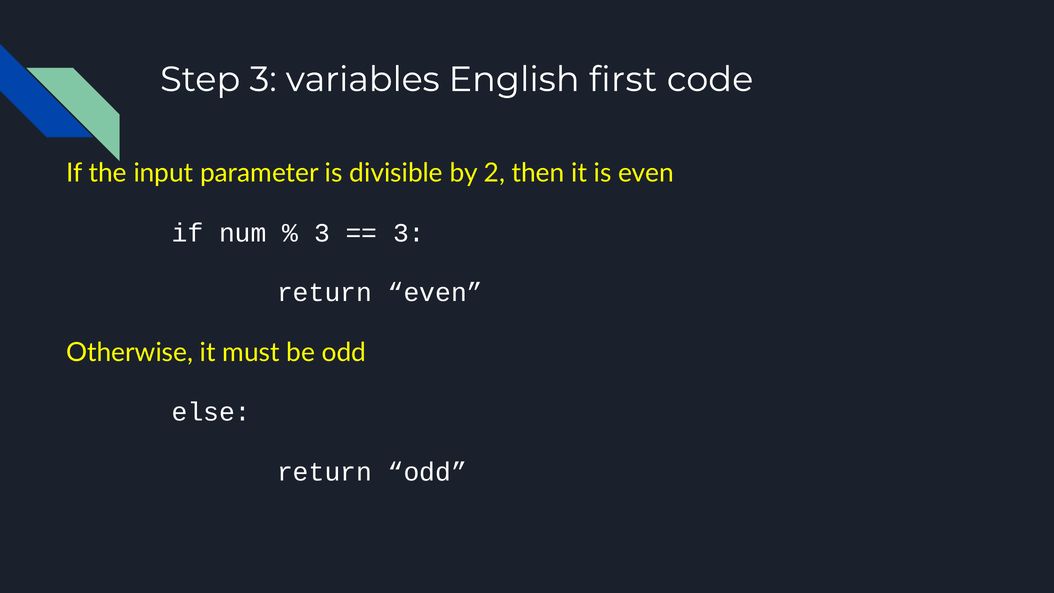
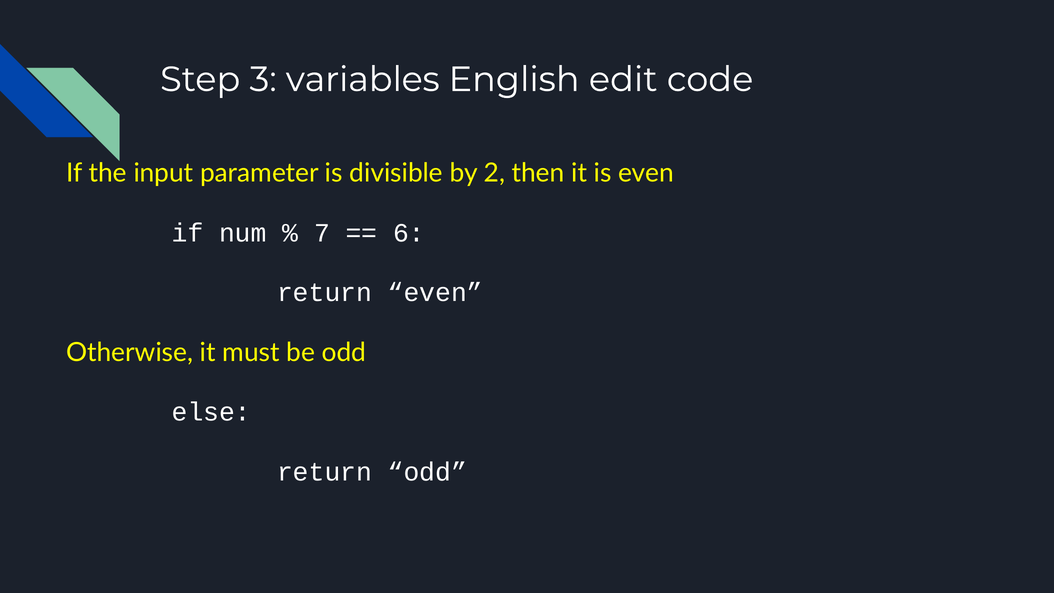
first: first -> edit (623, 79)
3: 3 -> 7 (322, 233)
3: 3 -> 6 (409, 233)
